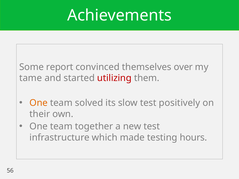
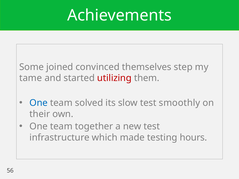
report: report -> joined (60, 67)
over: over -> step (183, 67)
One colour: orange -> blue (39, 103)
positively: positively -> smoothly (179, 103)
